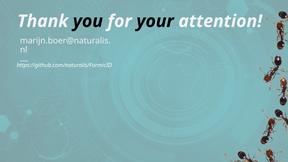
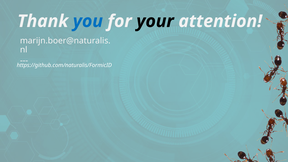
you colour: black -> blue (88, 21)
